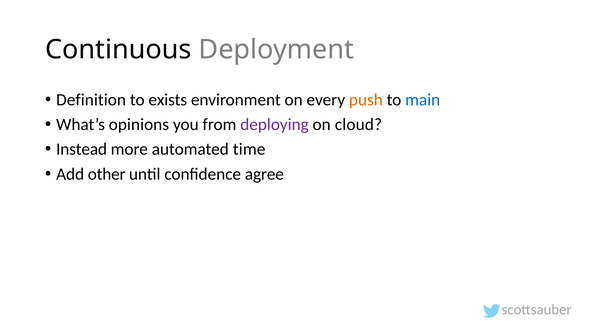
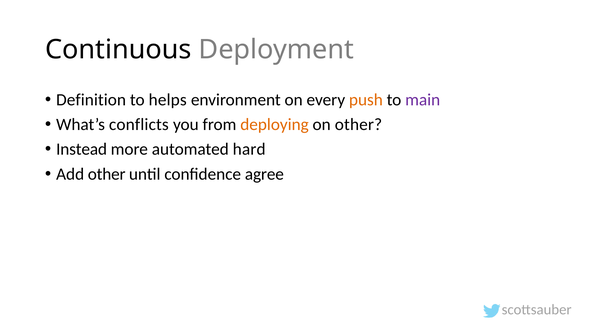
exists: exists -> helps (168, 100)
main colour: blue -> purple (423, 100)
opinions: opinions -> conflicts (139, 125)
deploying colour: purple -> orange (275, 125)
on cloud: cloud -> other (358, 125)
time: time -> hard (249, 149)
